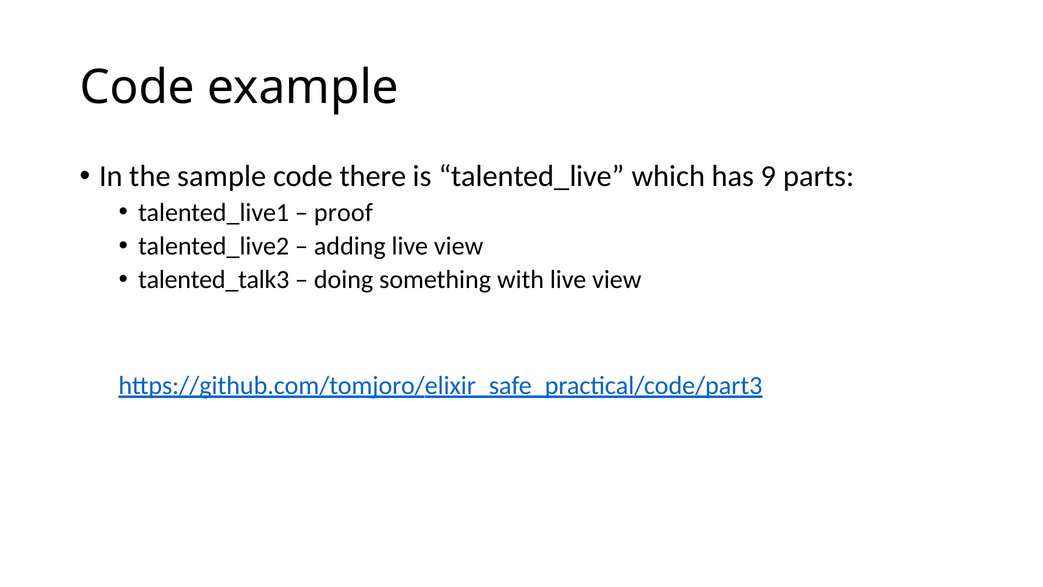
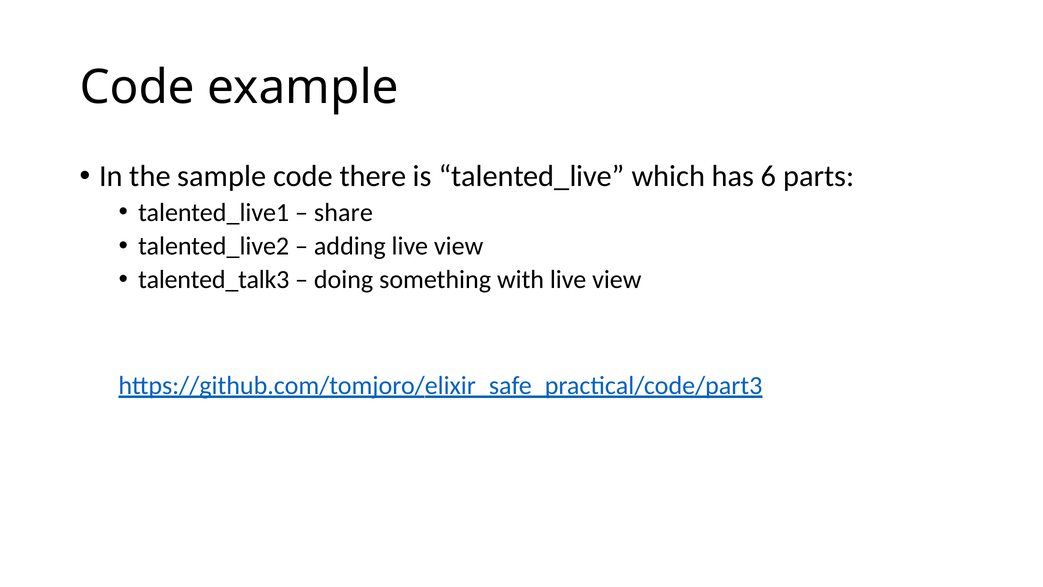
9: 9 -> 6 (769, 176)
proof: proof -> share (343, 212)
